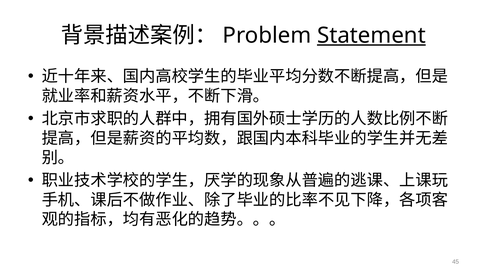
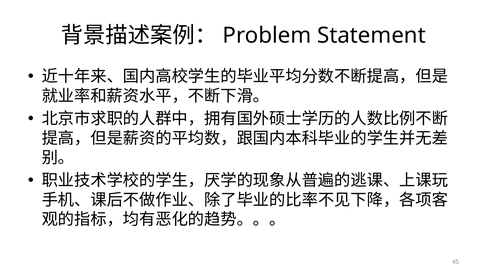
Statement underline: present -> none (371, 35)
